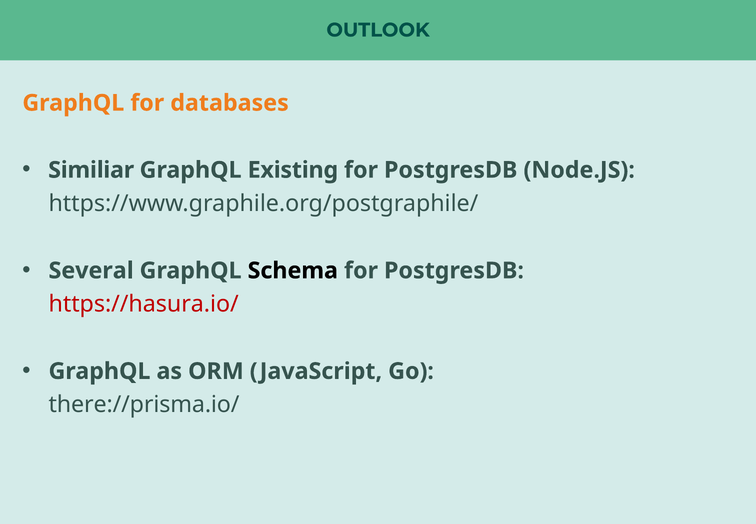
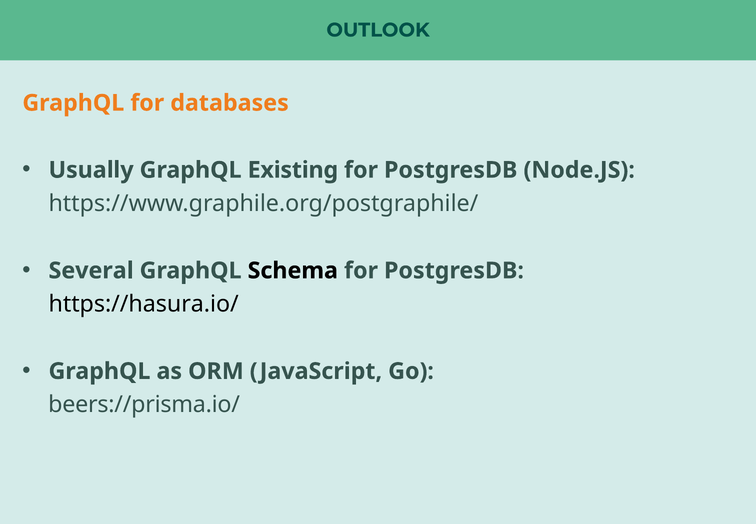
Similiar: Similiar -> Usually (91, 170)
https://hasura.io/ colour: red -> black (144, 304)
there://prisma.io/: there://prisma.io/ -> beers://prisma.io/ (144, 404)
